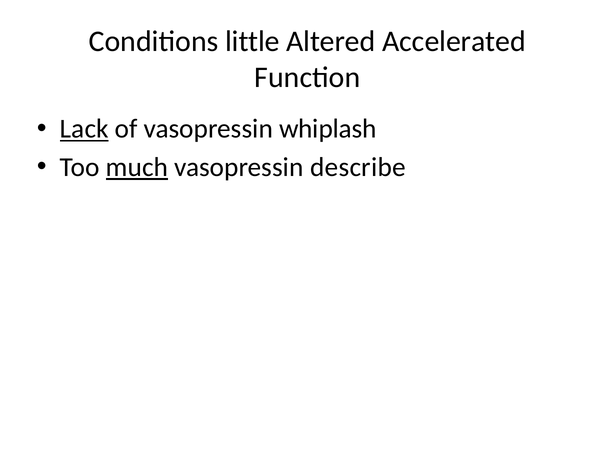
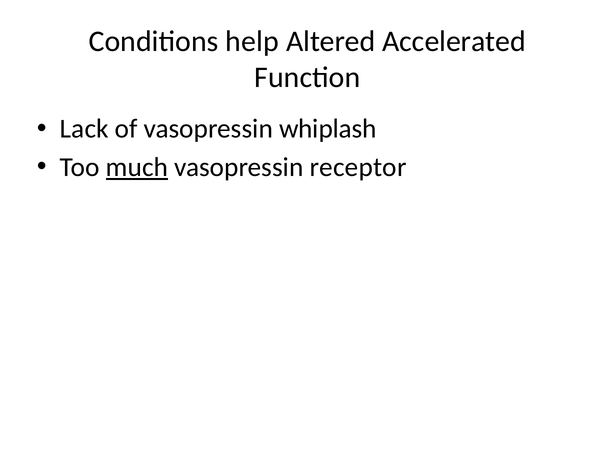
little: little -> help (252, 42)
Lack underline: present -> none (84, 129)
describe: describe -> receptor (358, 167)
